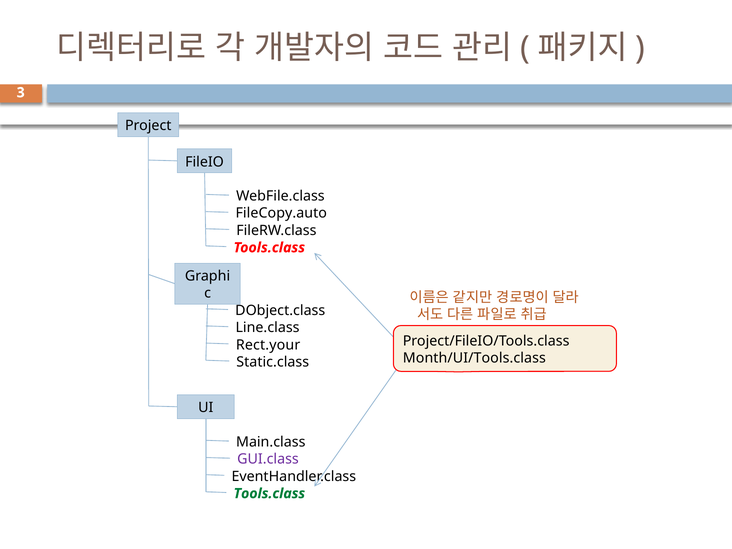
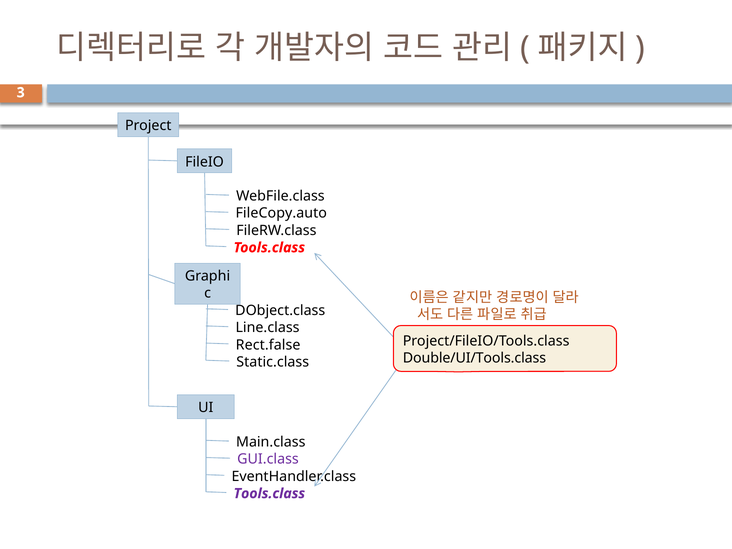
Rect.your: Rect.your -> Rect.false (268, 345)
Month/UI/Tools.class: Month/UI/Tools.class -> Double/UI/Tools.class (474, 358)
Tools.class colour: green -> purple (269, 494)
